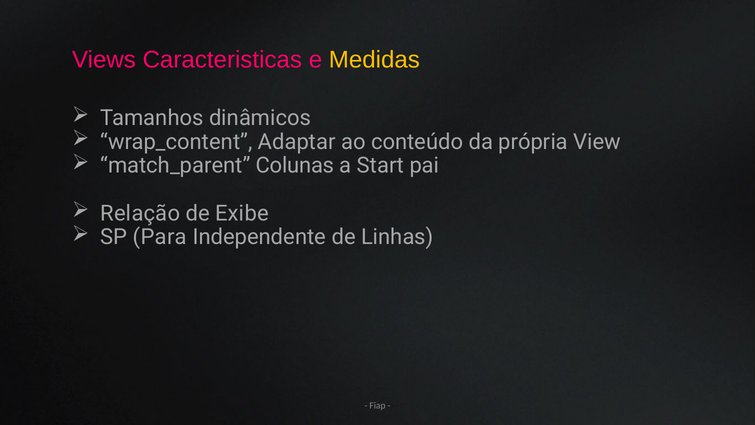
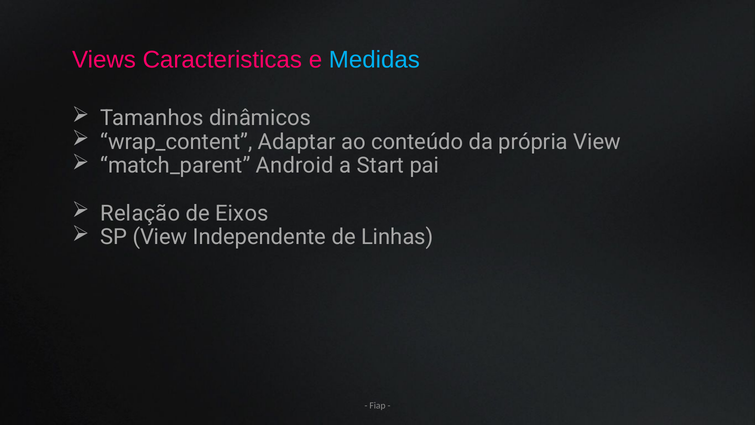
Medidas colour: yellow -> light blue (374, 60)
Colunas: Colunas -> Android (295, 166)
Exibe: Exibe -> Eixos (242, 213)
SP Para: Para -> View (160, 237)
